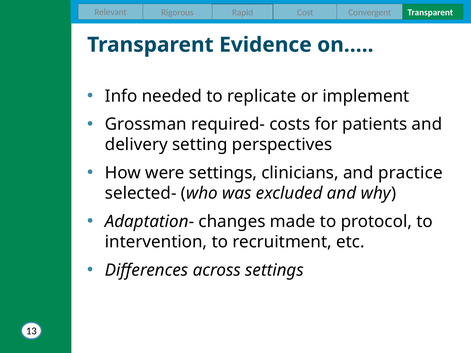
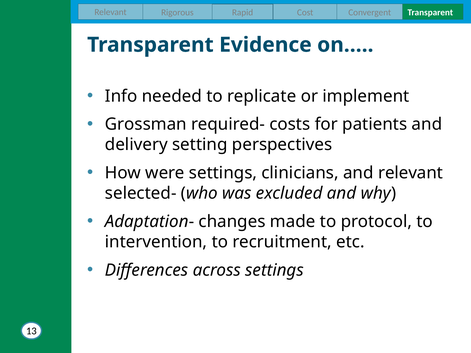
and practice: practice -> relevant (411, 173)
